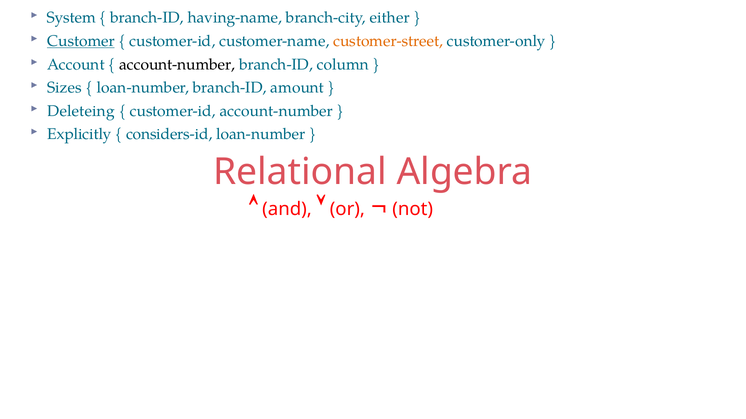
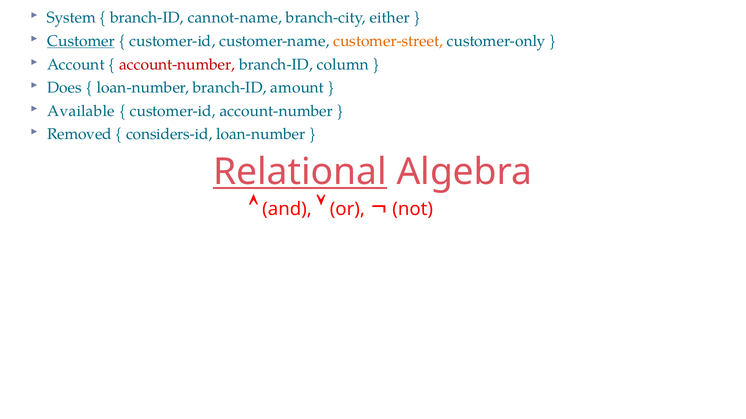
having-name: having-name -> cannot-name (235, 18)
account-number colour: black -> red (177, 64)
Sizes: Sizes -> Does (65, 88)
Deleteing: Deleteing -> Available (81, 111)
Explicitly: Explicitly -> Removed (79, 134)
Relational underline: none -> present (300, 172)
